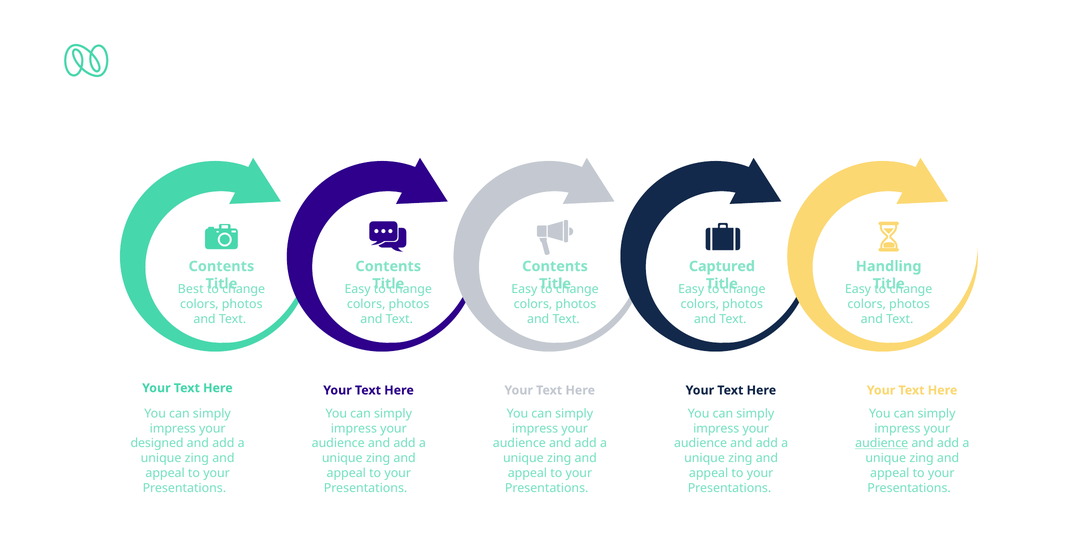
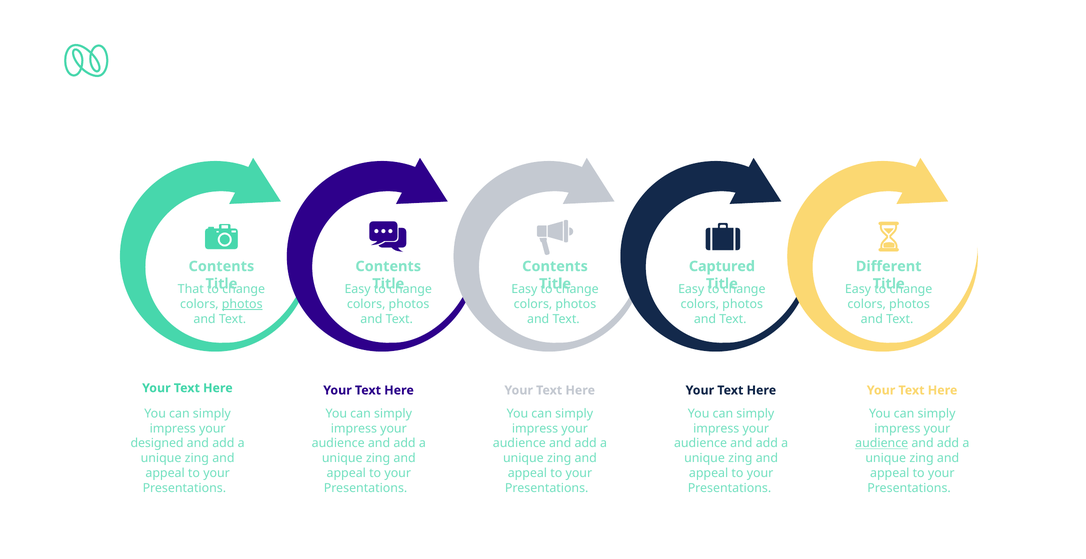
Handling: Handling -> Different (889, 266)
Best: Best -> That (191, 289)
photos underline: none -> present (242, 304)
